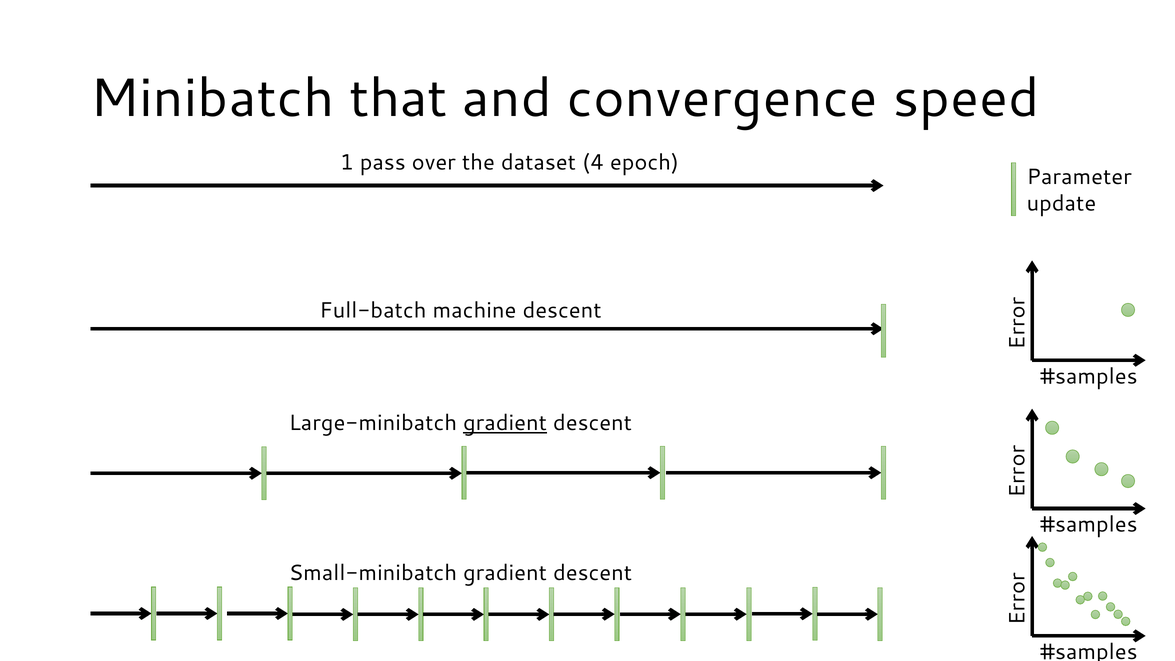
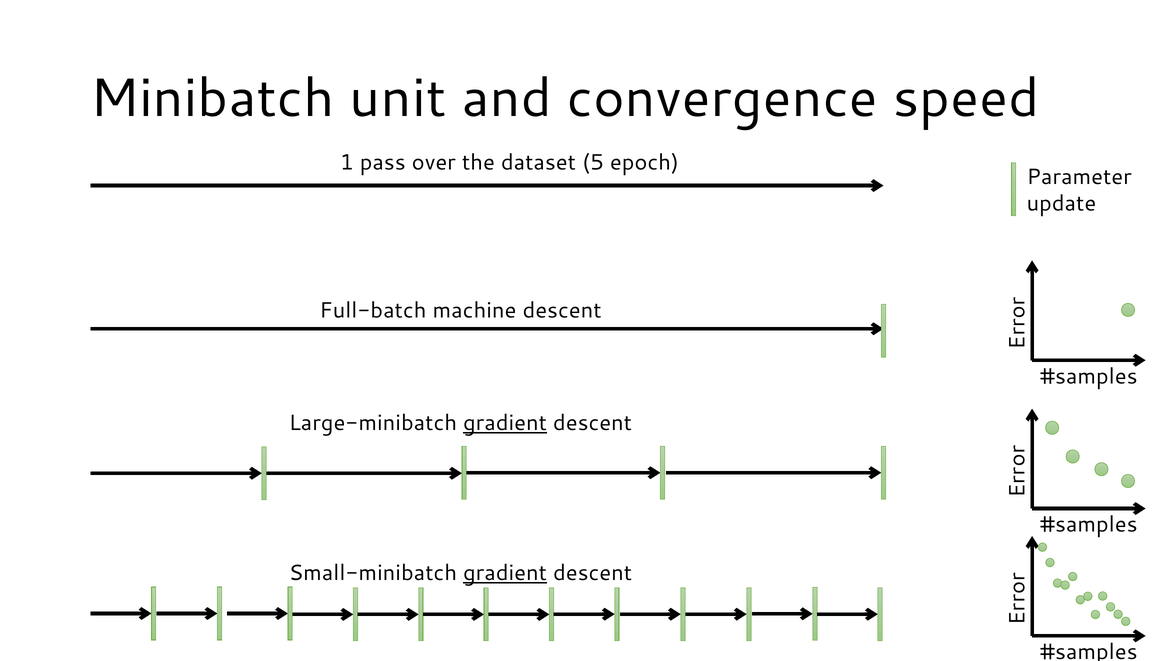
that: that -> unit (398, 99)
4: 4 -> 5 (593, 163)
gradient underline: none -> present (505, 573)
